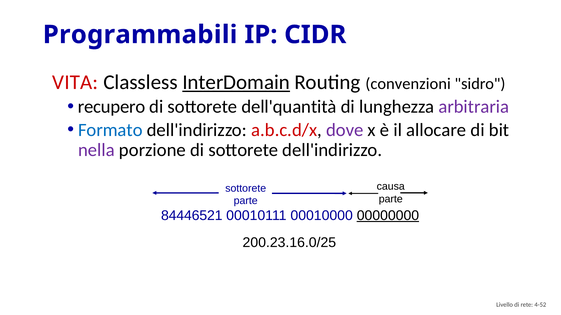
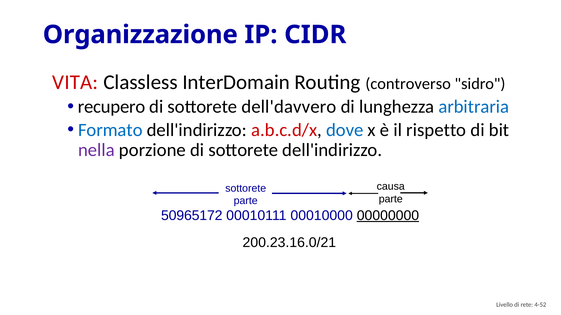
Programmabili: Programmabili -> Organizzazione (140, 35)
InterDomain underline: present -> none (236, 83)
convenzioni: convenzioni -> controverso (408, 84)
dell'quantità: dell'quantità -> dell'davvero (289, 107)
arbitraria colour: purple -> blue (474, 107)
dove colour: purple -> blue (345, 130)
allocare: allocare -> rispetto (436, 130)
84446521: 84446521 -> 50965172 (192, 216)
200.23.16.0/25: 200.23.16.0/25 -> 200.23.16.0/21 (289, 243)
